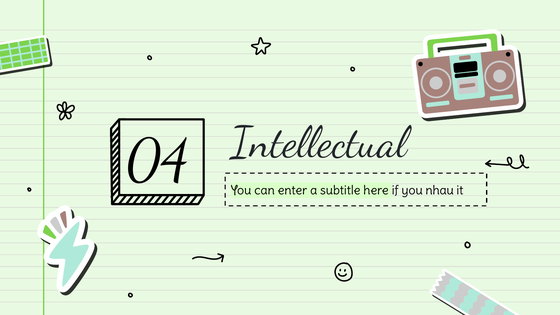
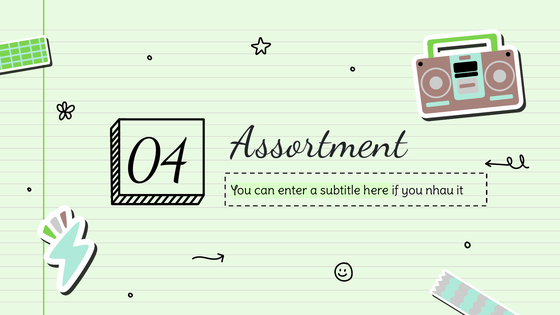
Intellectual: Intellectual -> Assortment (319, 142)
